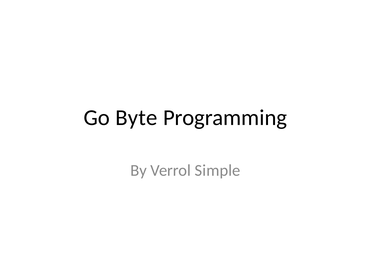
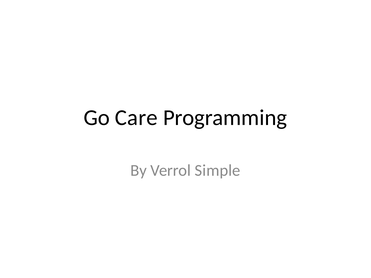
Byte: Byte -> Care (136, 118)
